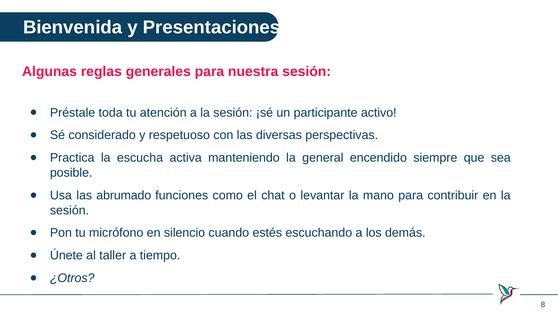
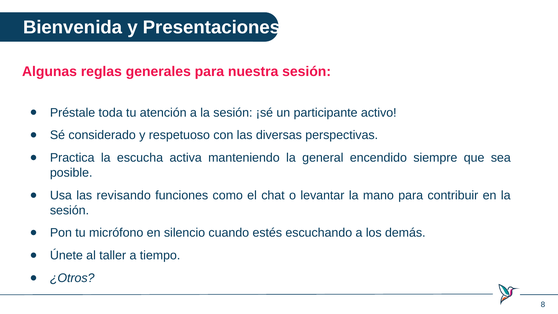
abrumado: abrumado -> revisando (124, 195)
